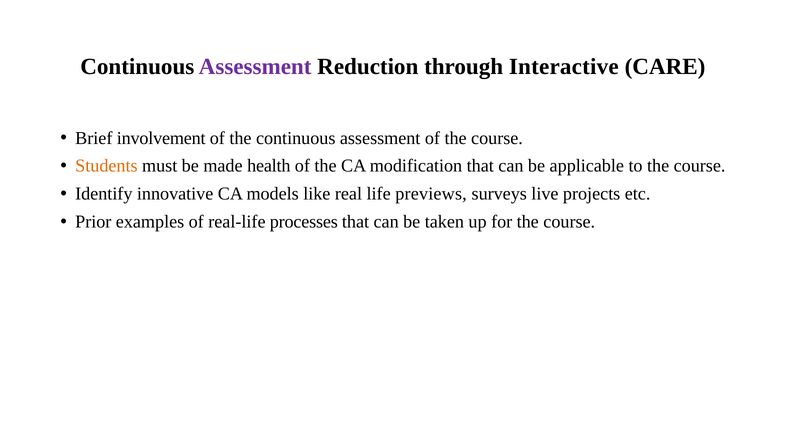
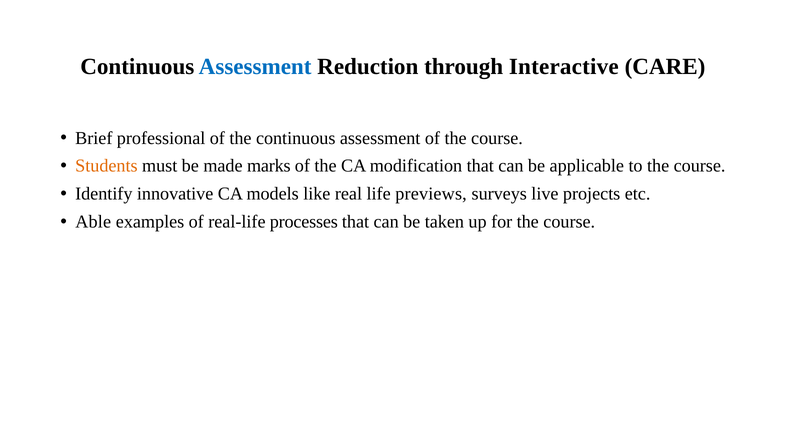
Assessment colour: purple -> blue (255, 67)
involvement: involvement -> professional (161, 138)
health: health -> marks (269, 166)
Prior: Prior -> Able (93, 221)
